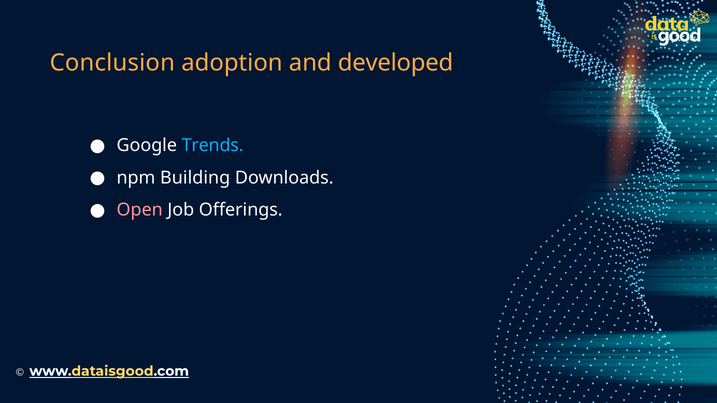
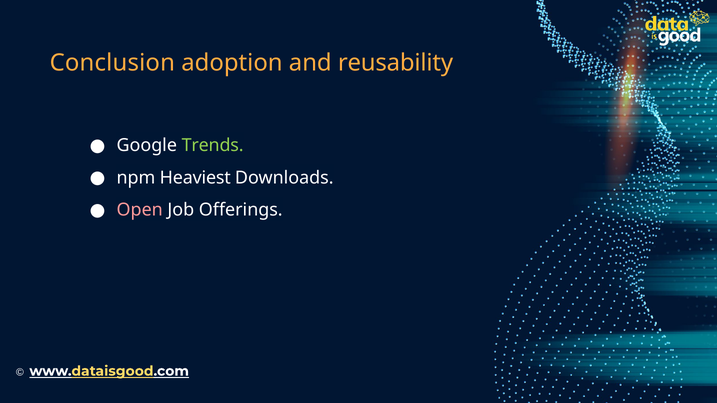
developed: developed -> reusability (395, 63)
Trends colour: light blue -> light green (213, 146)
Building: Building -> Heaviest (195, 178)
